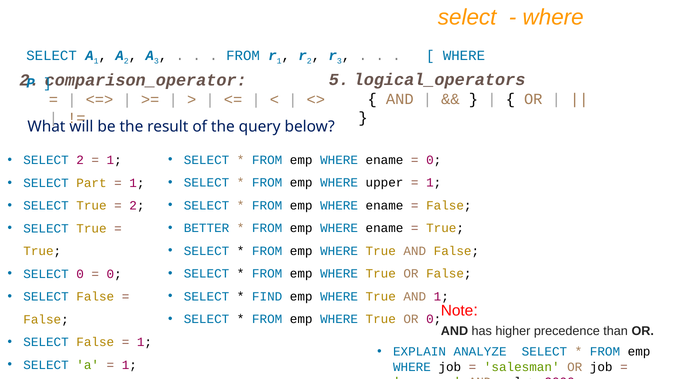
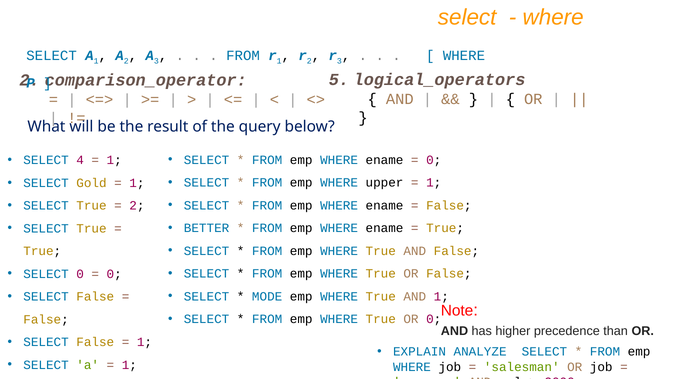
SELECT 2: 2 -> 4 (80, 160)
Part: Part -> Gold (91, 183)
FIND: FIND -> MODE (267, 296)
